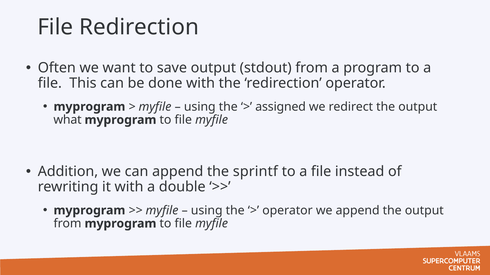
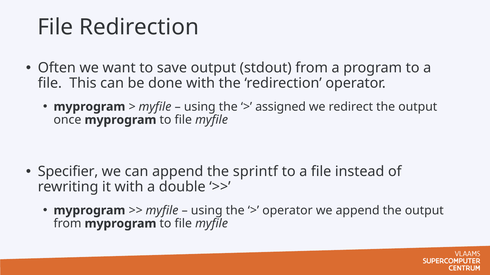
what: what -> once (67, 120)
Addition: Addition -> Specifier (68, 172)
